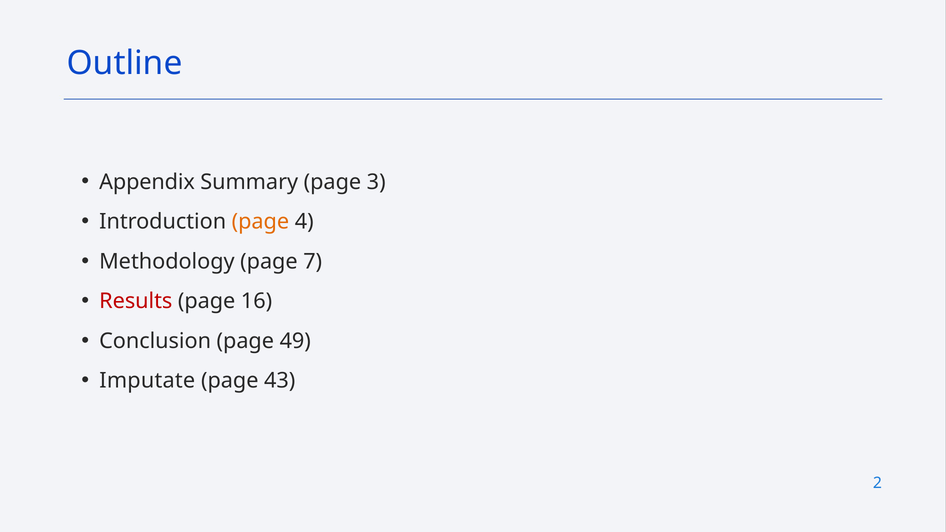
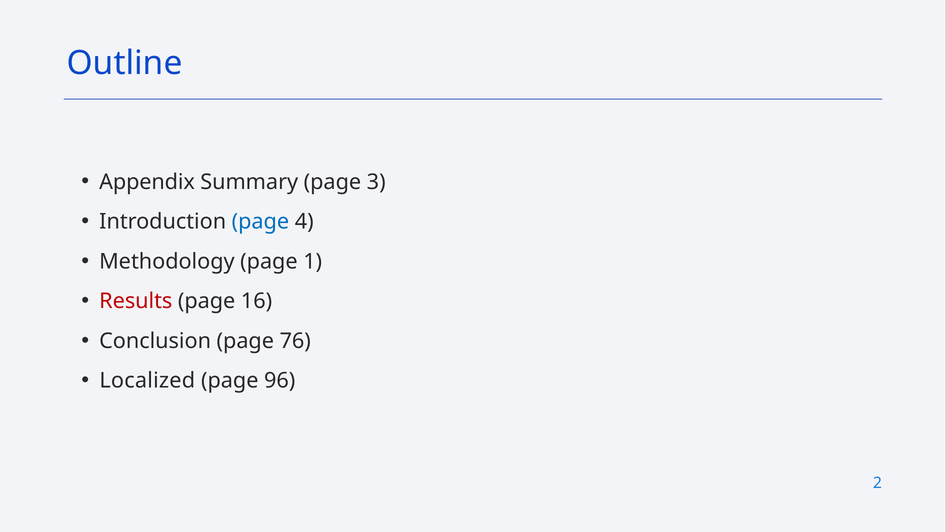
page colour: orange -> blue (260, 222)
7: 7 -> 1 (313, 262)
49: 49 -> 76 (295, 341)
Imputate: Imputate -> Localized (147, 381)
43: 43 -> 96 (280, 381)
